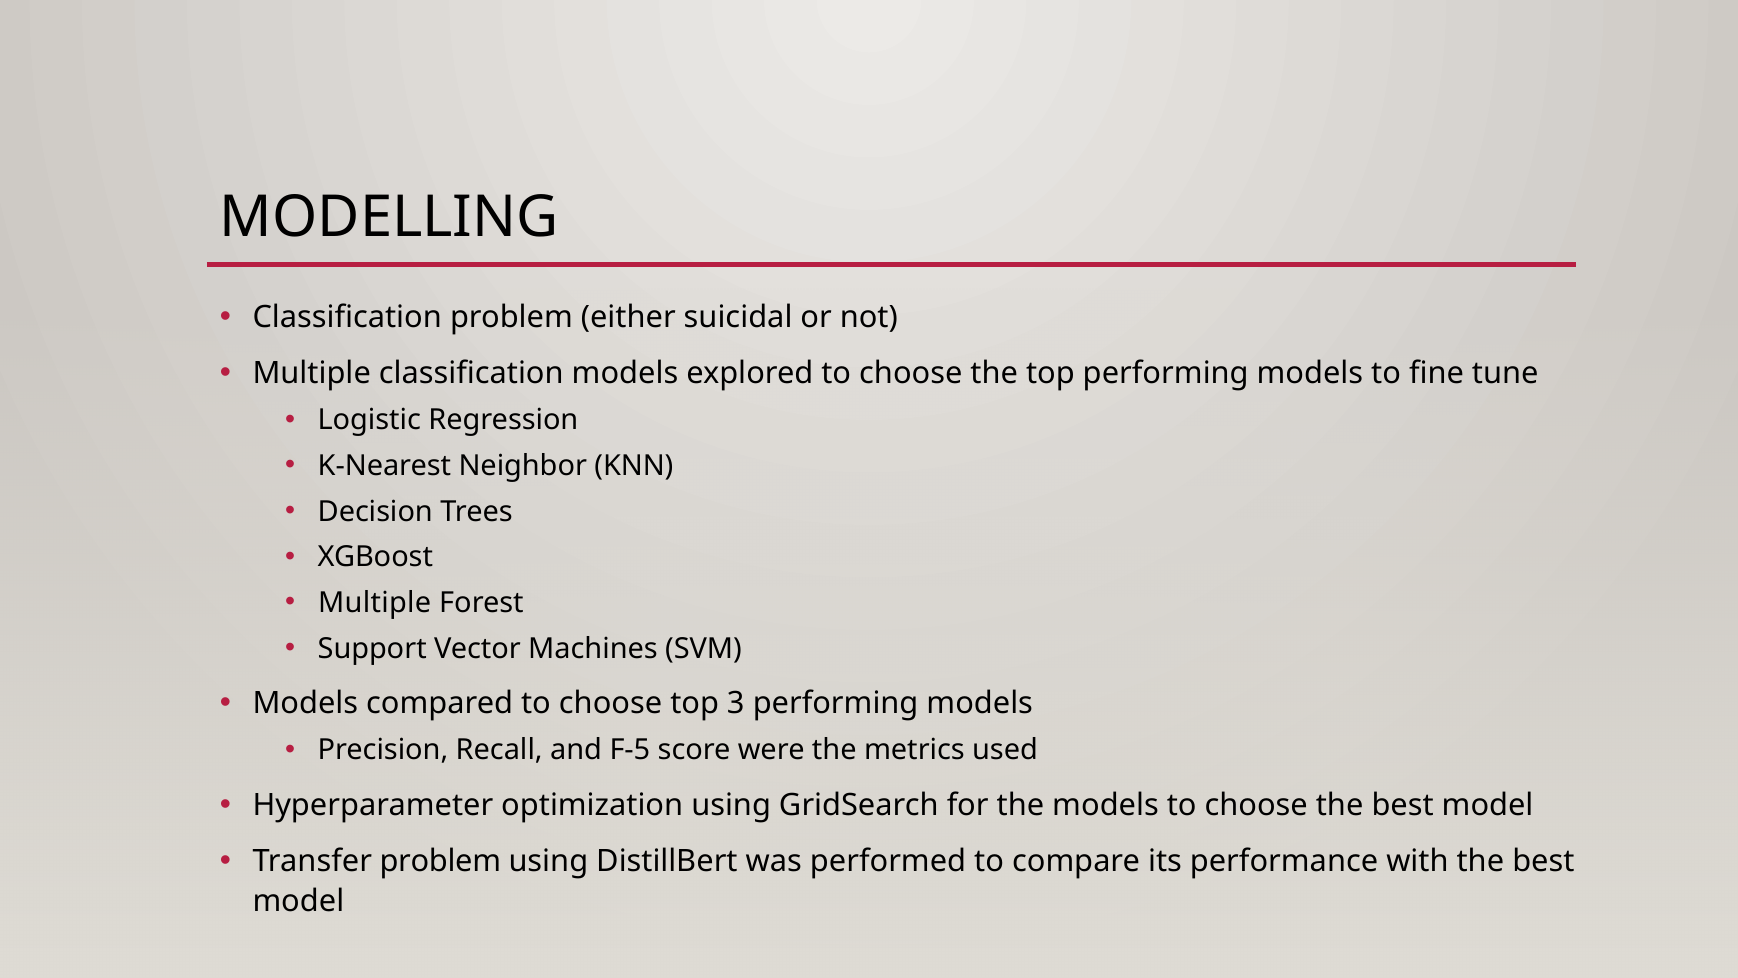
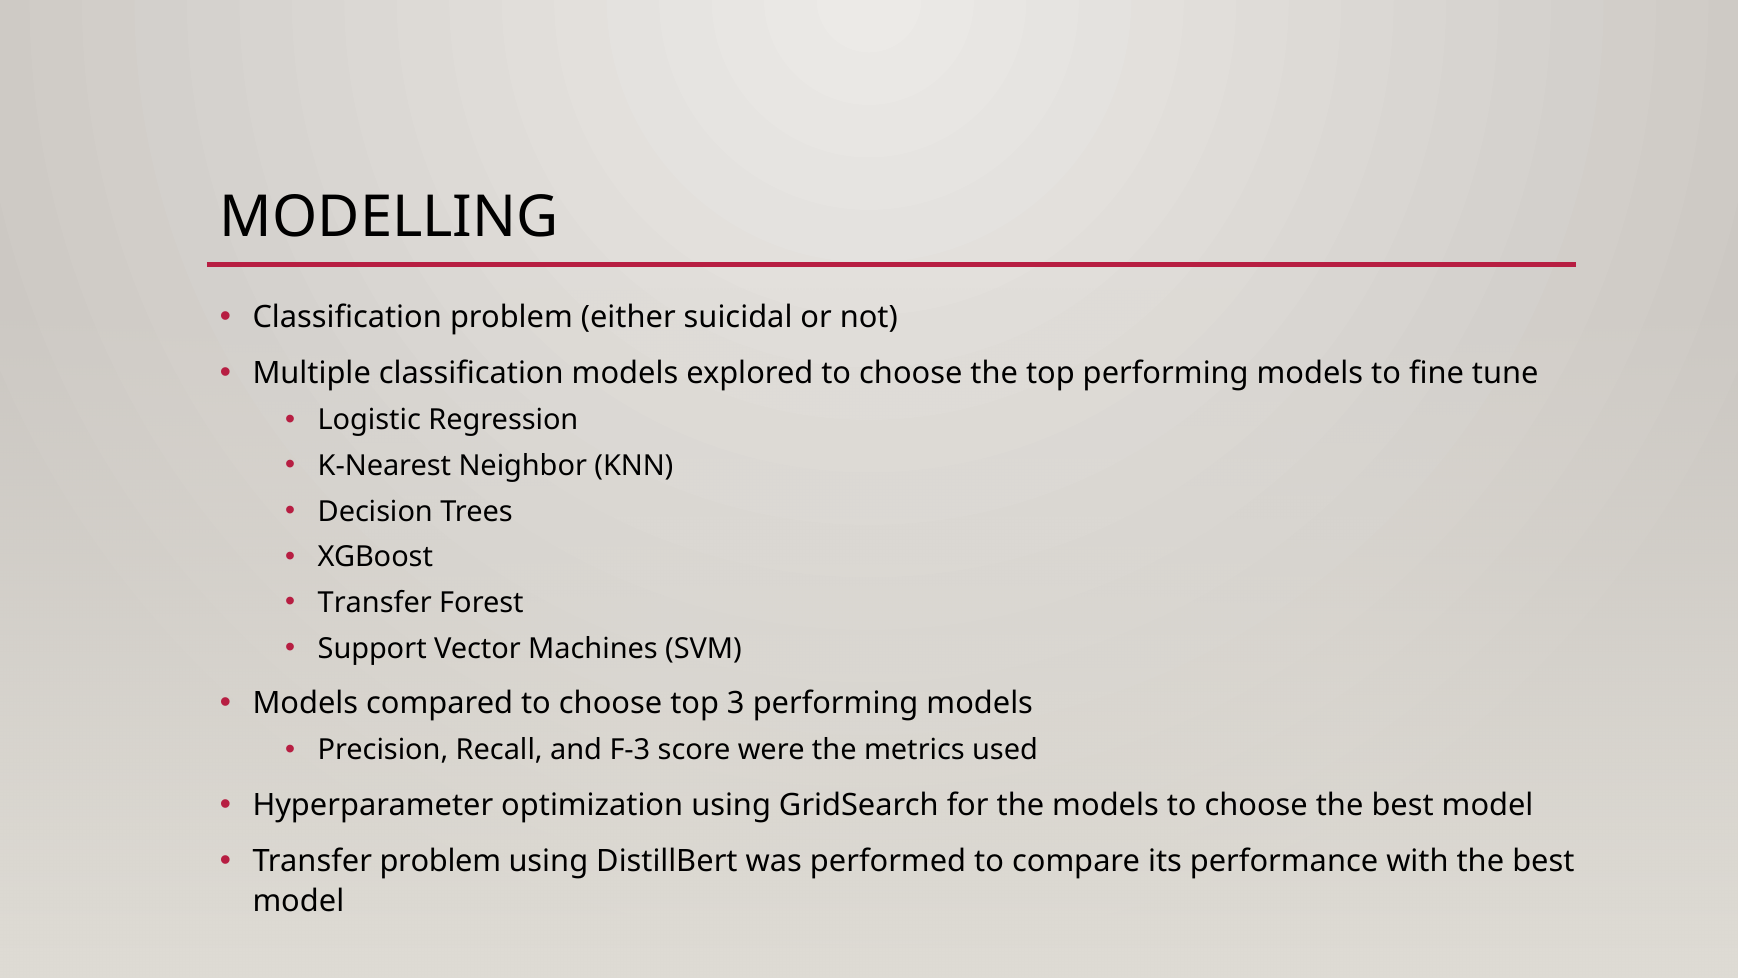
Multiple: Multiple -> Transfer (375, 603)
F-5: F-5 -> F-3 (630, 750)
